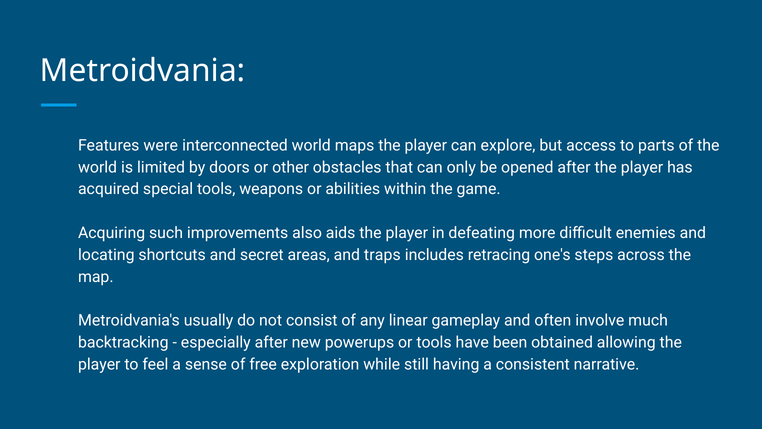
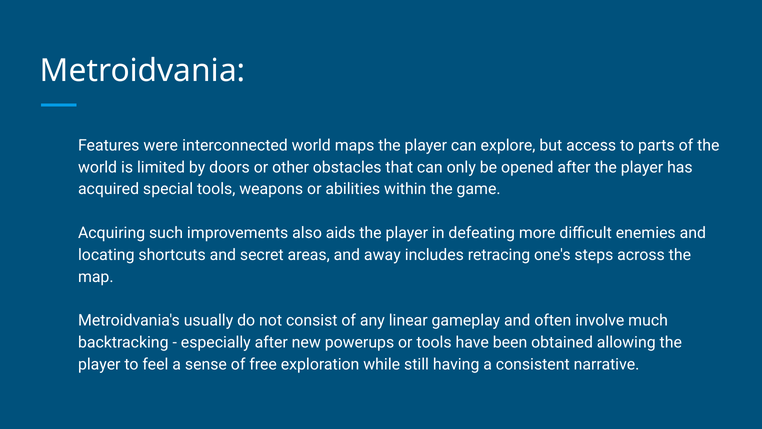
traps: traps -> away (382, 255)
